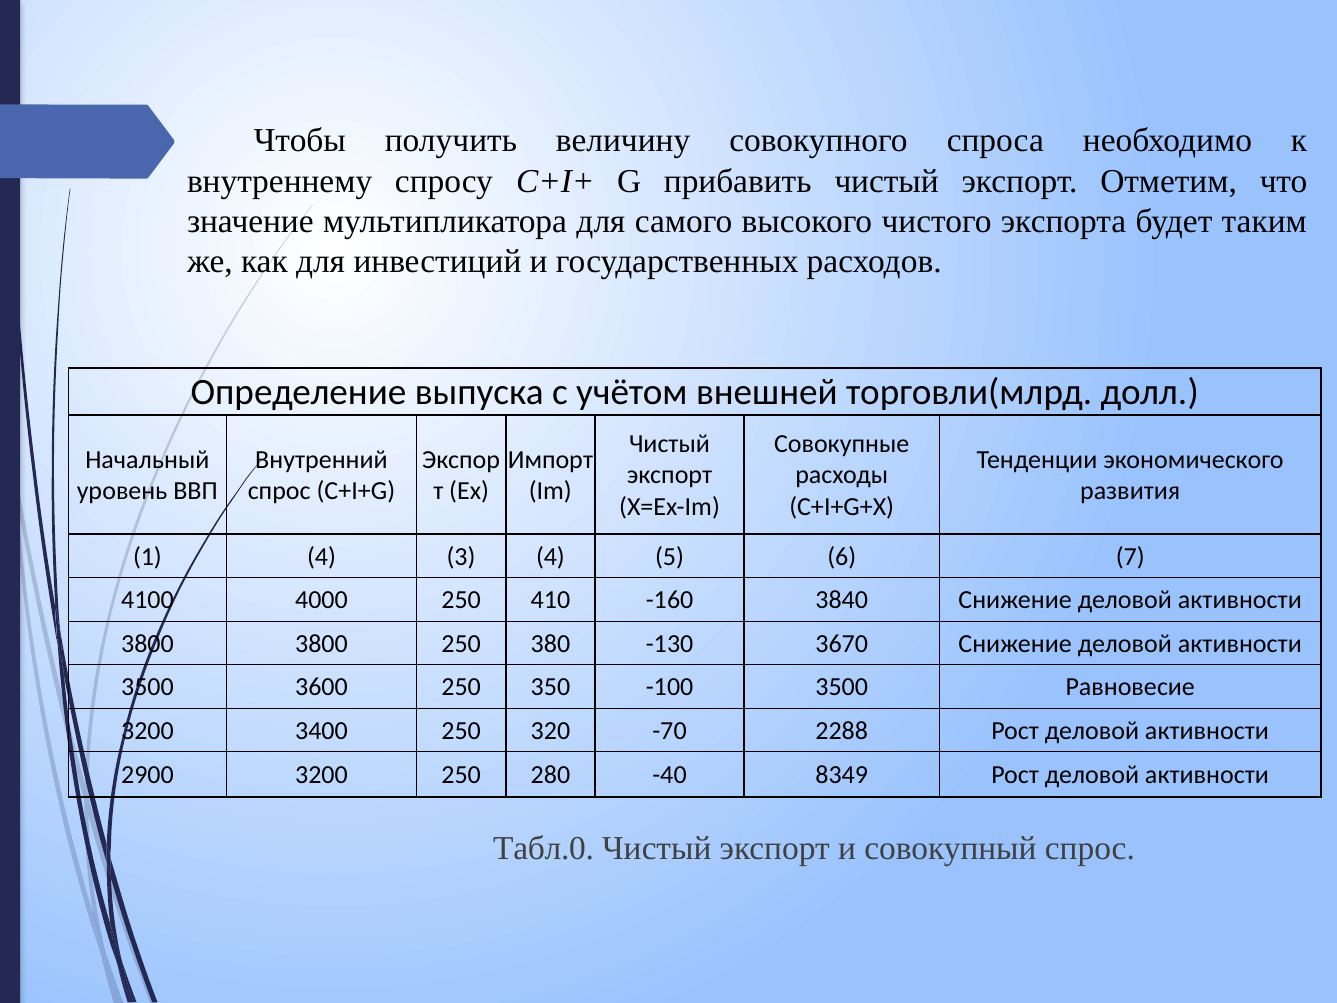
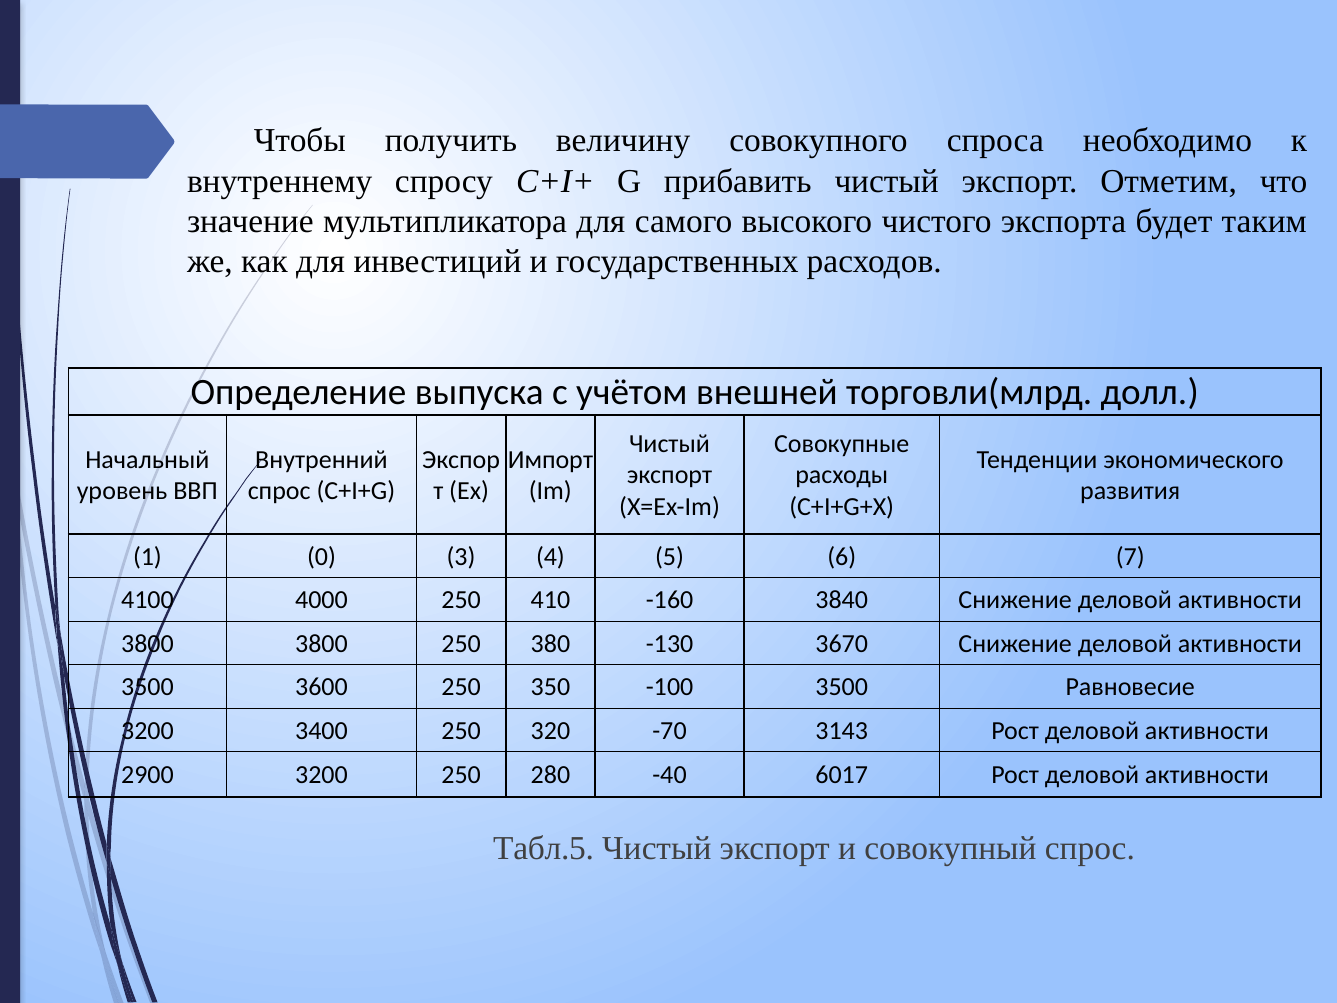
1 4: 4 -> 0 (322, 557)
2288: 2288 -> 3143 (842, 731)
8349: 8349 -> 6017 (842, 775)
Табл.0: Табл.0 -> Табл.5 (544, 848)
